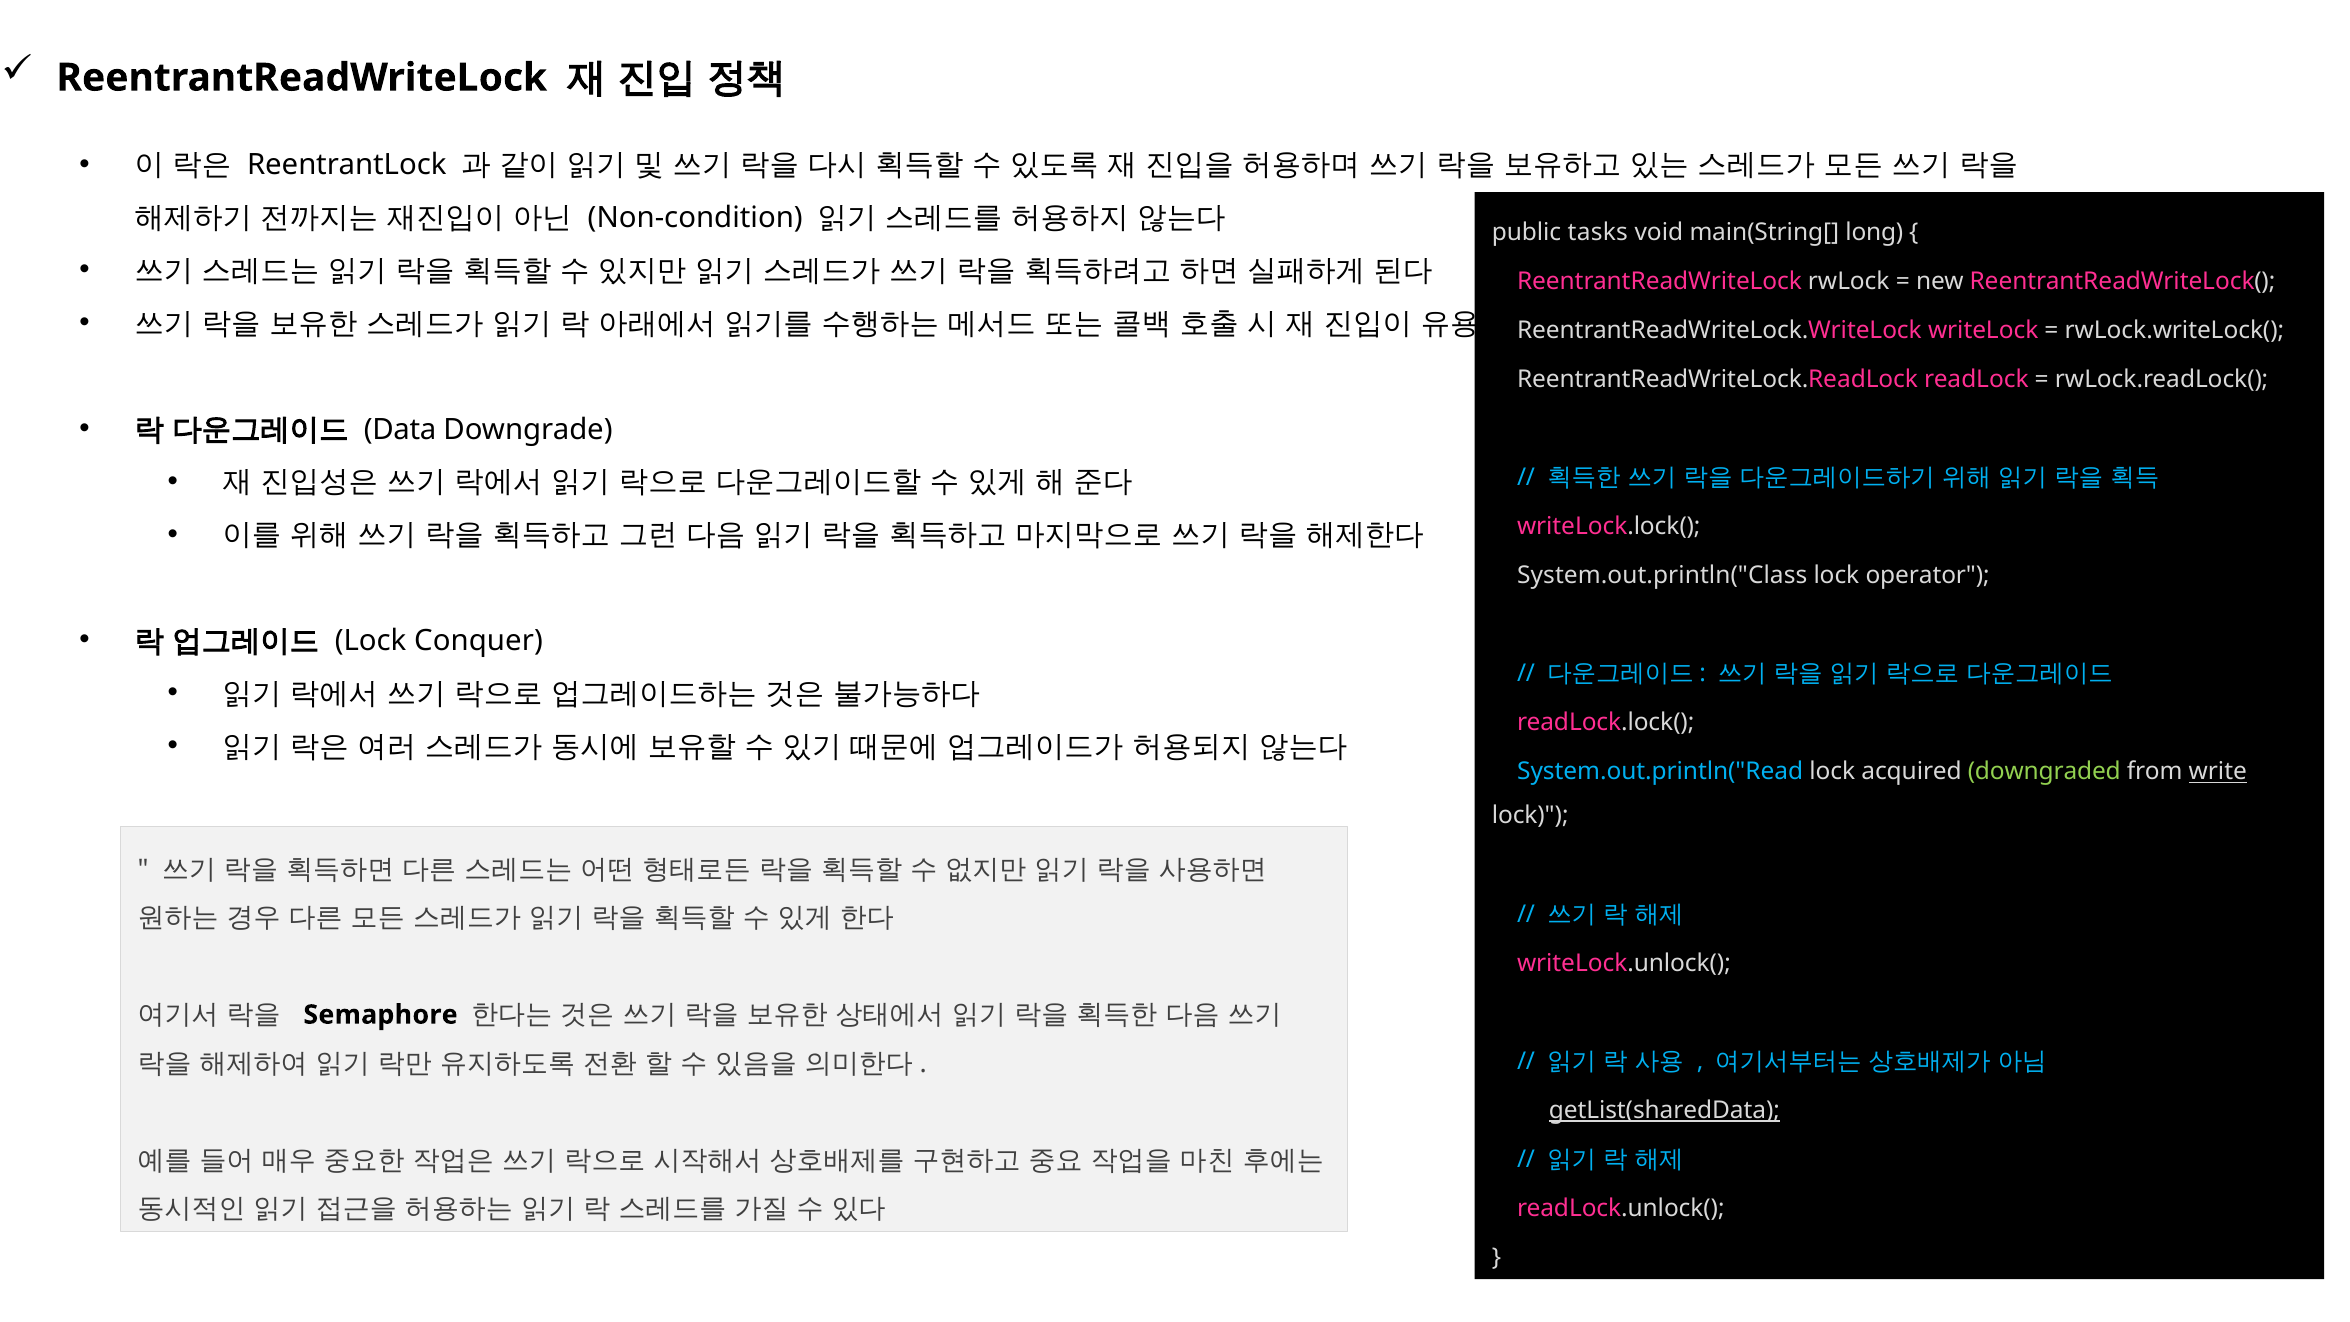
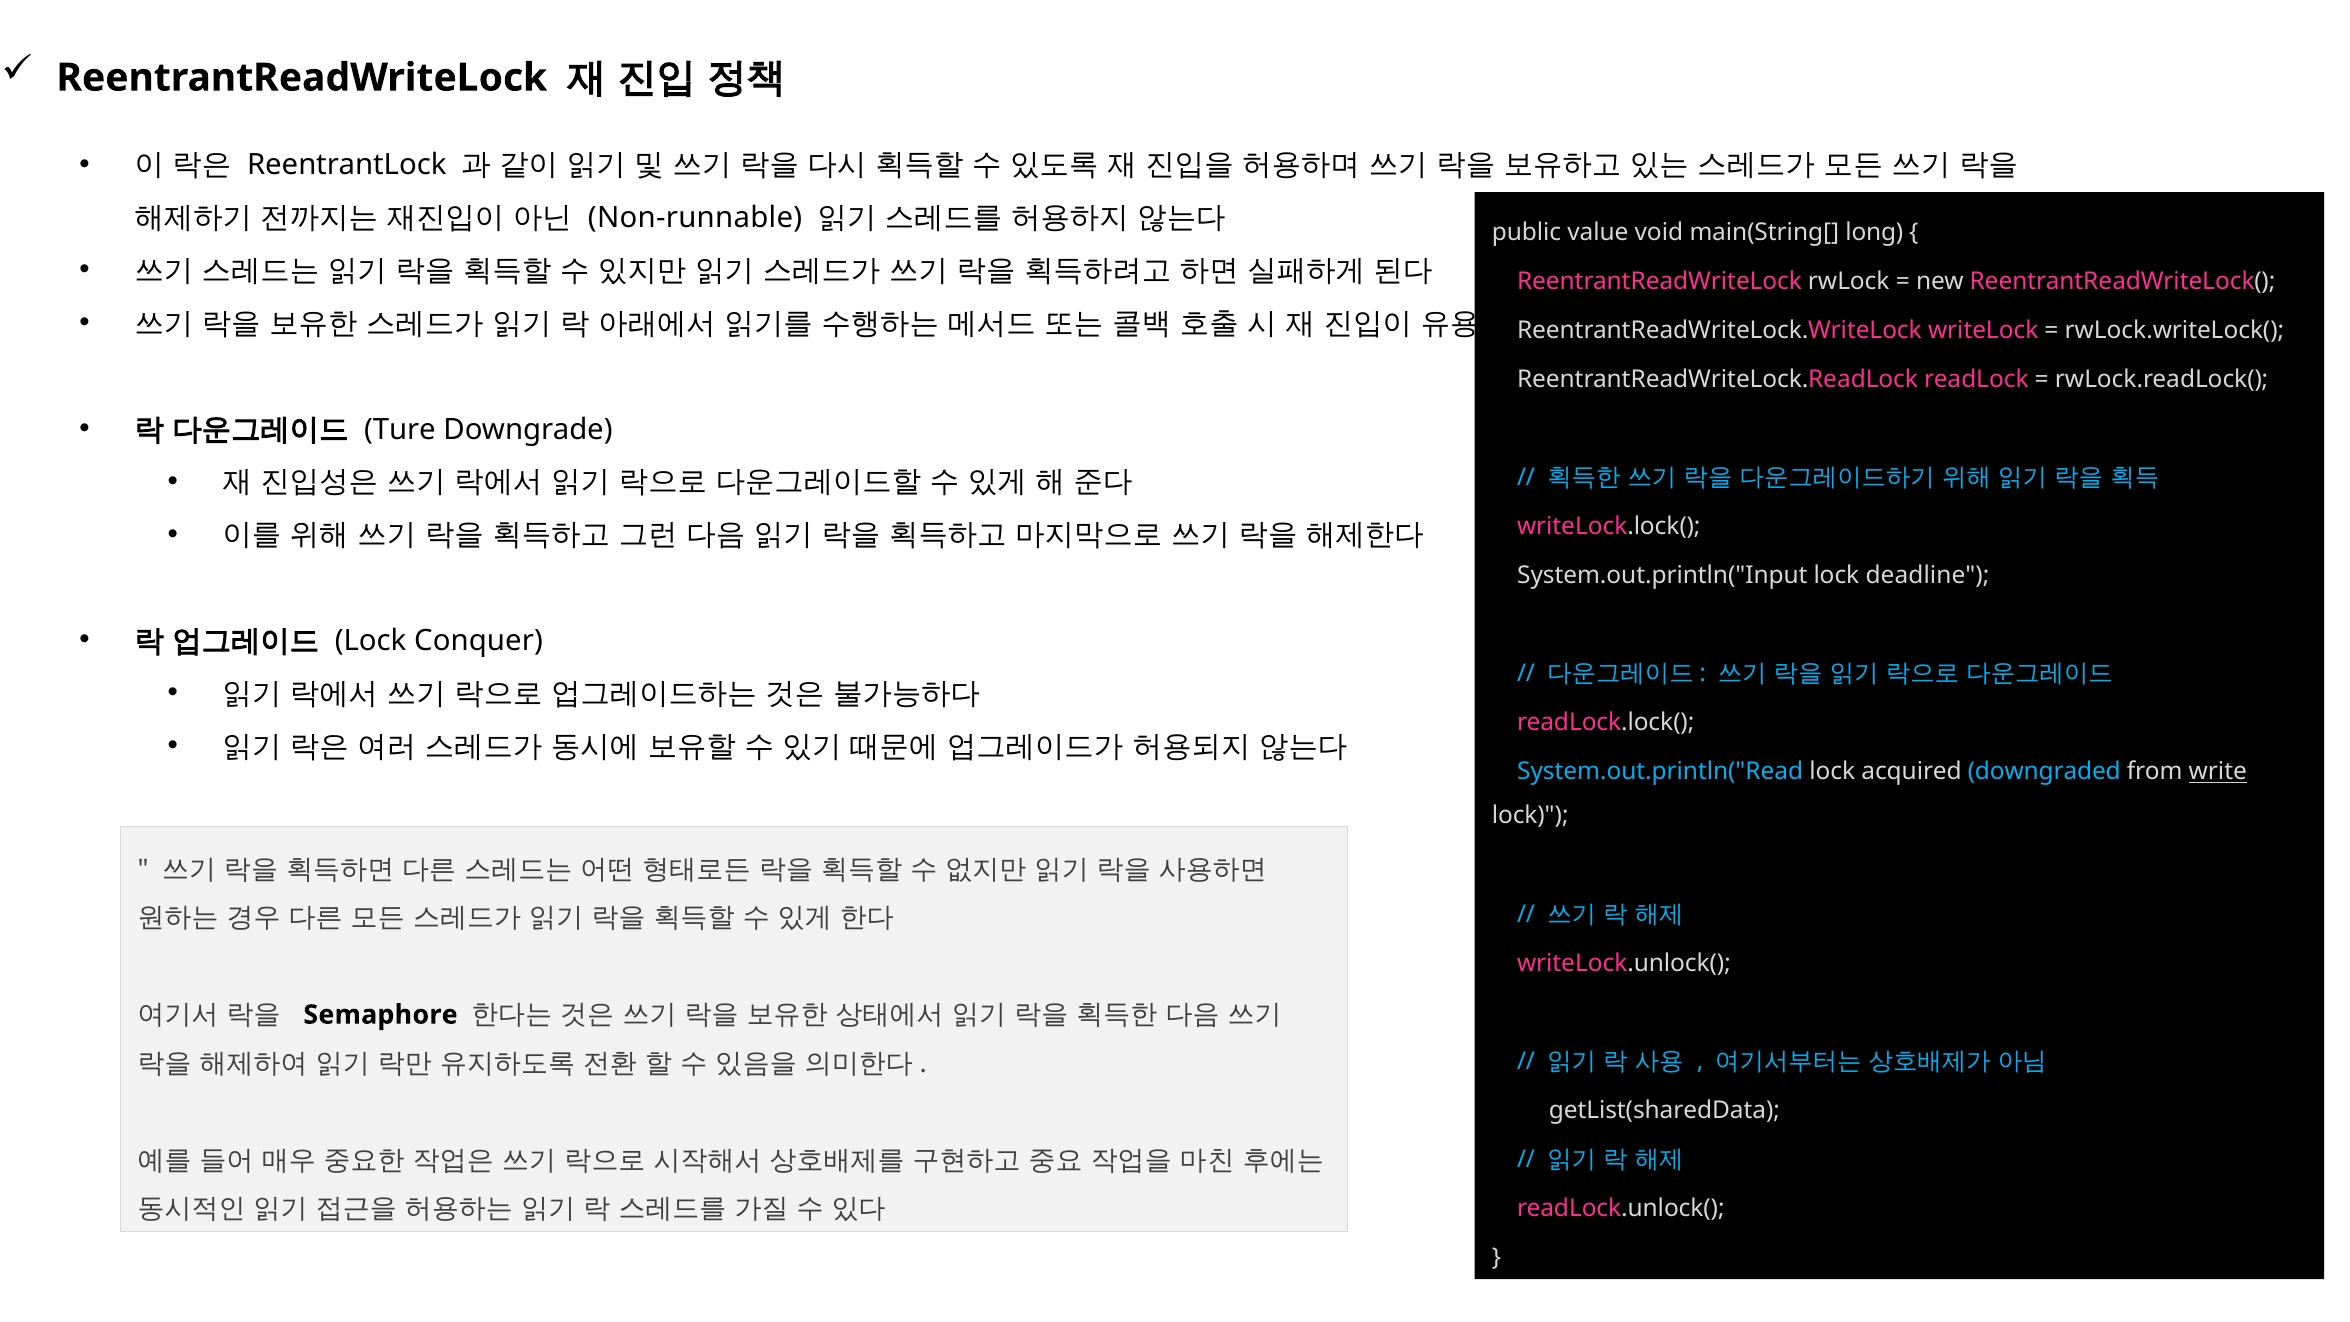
Non-condition: Non-condition -> Non-runnable (695, 218)
tasks: tasks -> value (1598, 232)
Data: Data -> Ture (400, 429)
System.out.println("Class: System.out.println("Class -> System.out.println("Input (1662, 575)
operator: operator -> deadline (1927, 575)
downgraded colour: light green -> light blue (2044, 772)
getList(sharedData underline: present -> none (1664, 1110)
